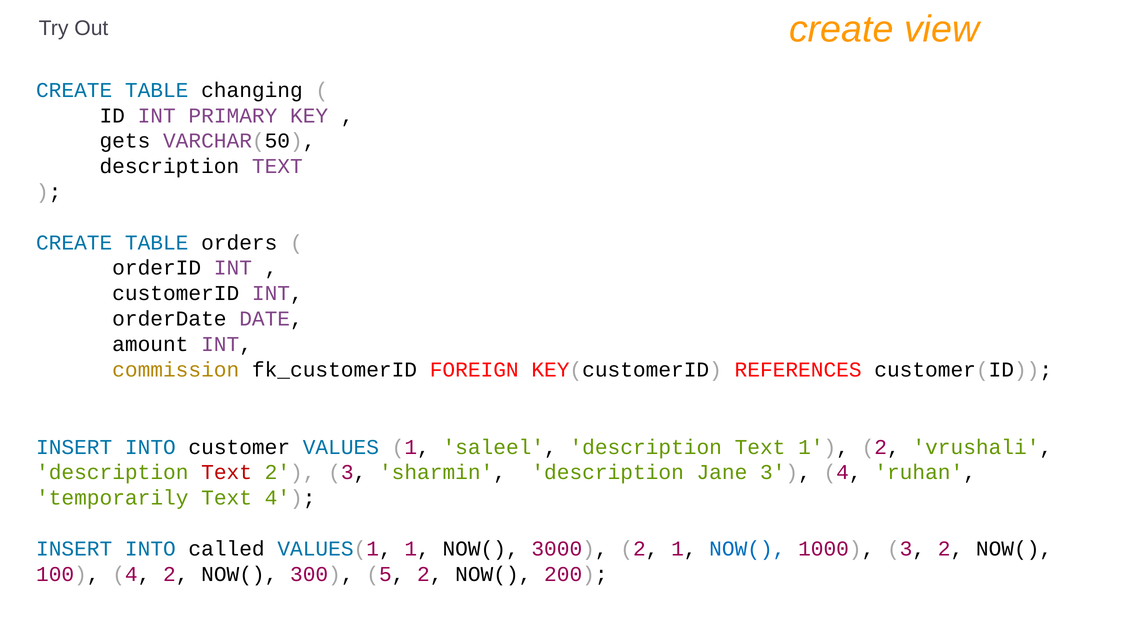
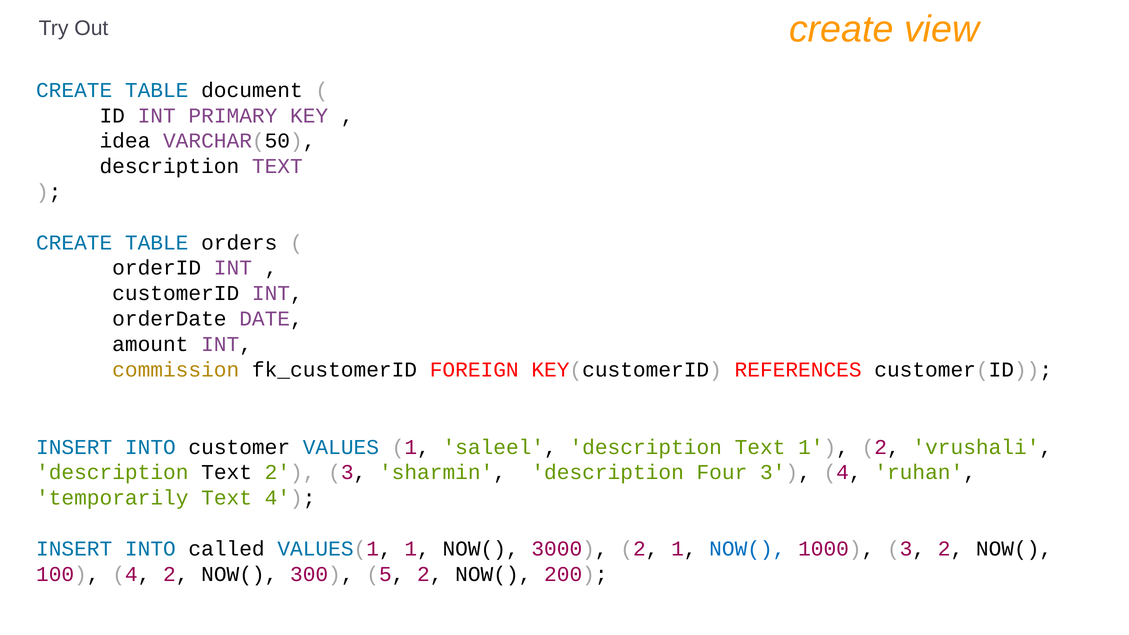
changing: changing -> document (252, 90)
gets: gets -> idea (125, 141)
Text colour: red -> black (227, 473)
Jane: Jane -> Four (722, 473)
